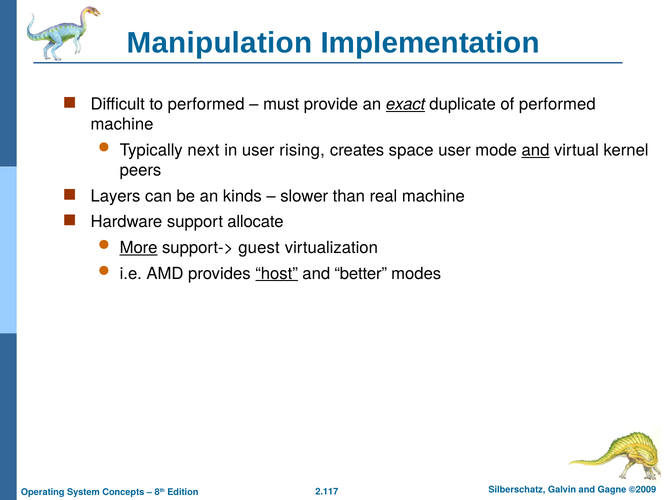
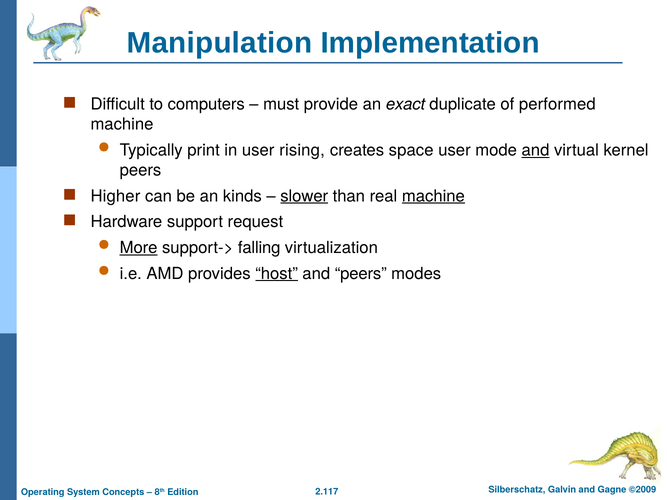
to performed: performed -> computers (206, 104)
exact underline: present -> none (406, 104)
next: next -> print (204, 150)
Layers: Layers -> Higher (115, 196)
slower underline: none -> present (304, 196)
machine underline: none -> present (433, 196)
allocate: allocate -> request (255, 222)
guest: guest -> falling (259, 248)
and better: better -> peers (361, 274)
